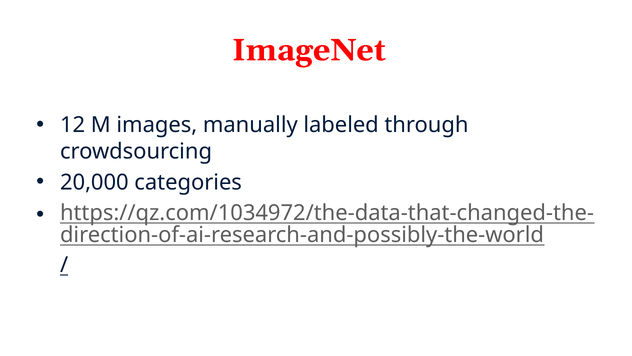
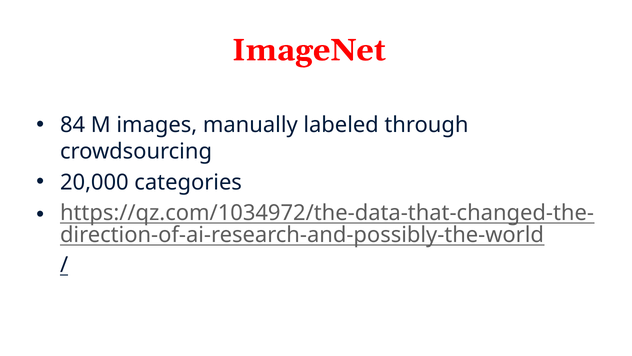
12: 12 -> 84 (73, 125)
